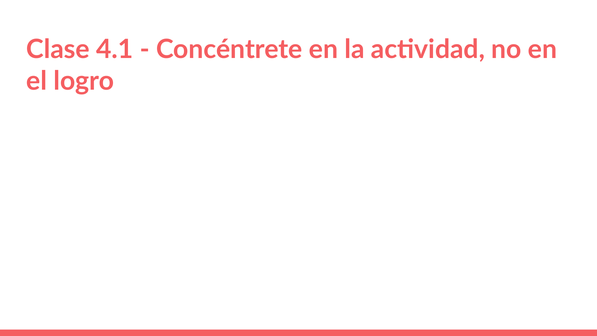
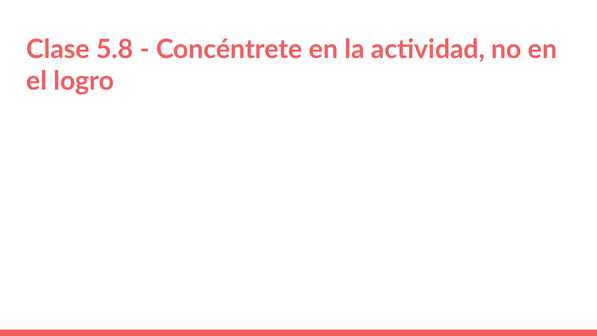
4.1: 4.1 -> 5.8 (115, 49)
